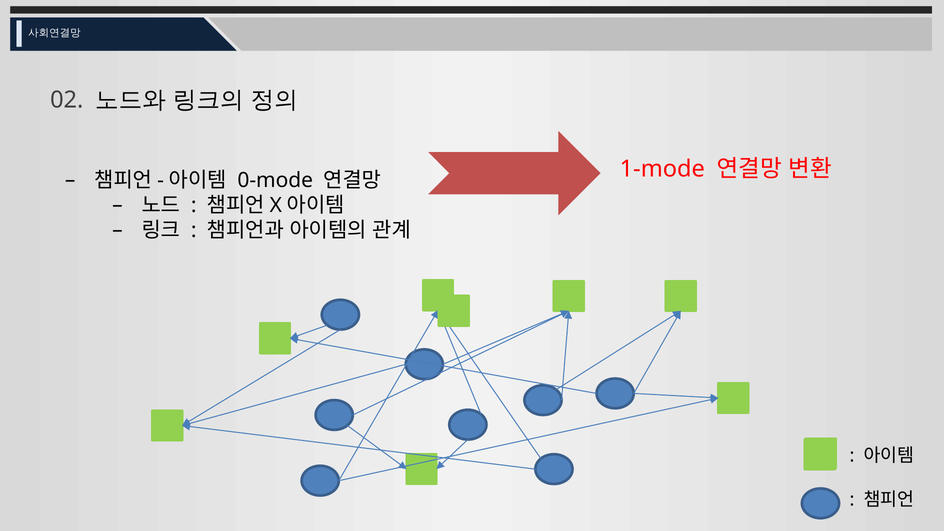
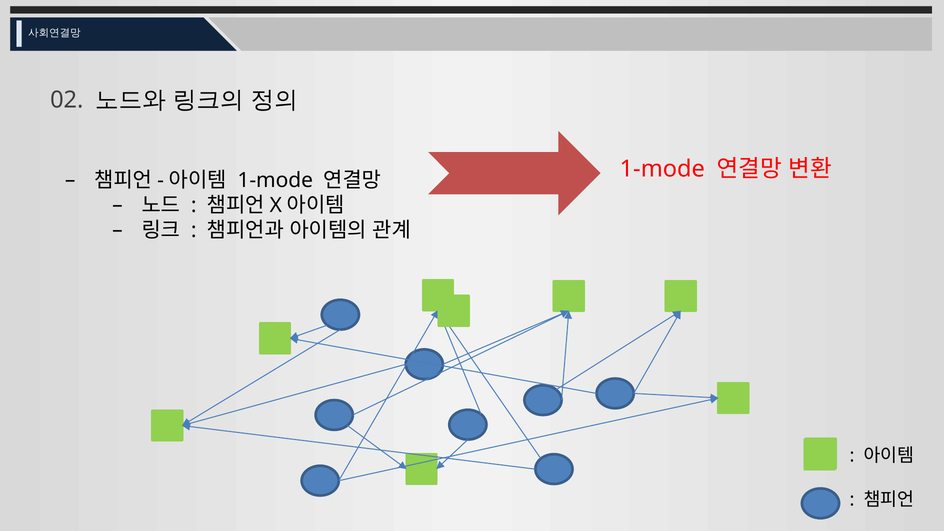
0-mode: 0-mode -> 1-mode (275, 180)
